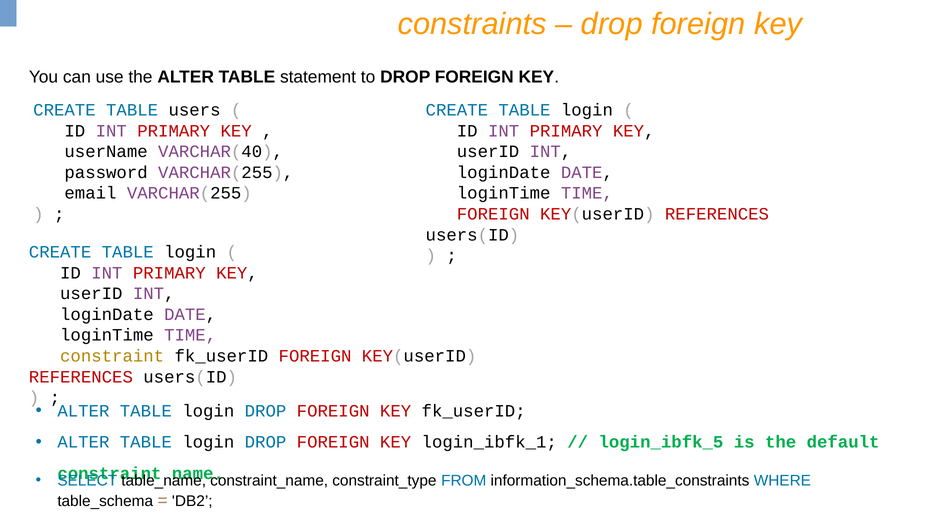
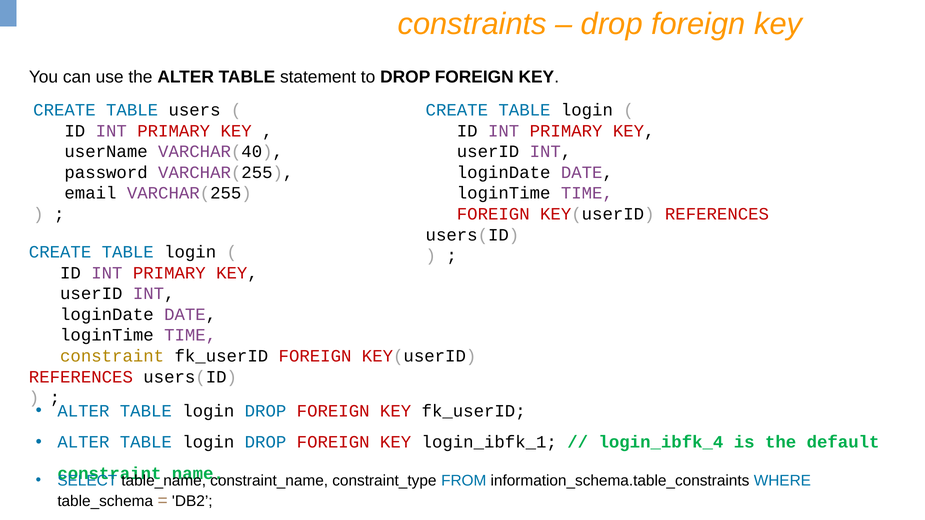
login_ibfk_5: login_ibfk_5 -> login_ibfk_4 (661, 442)
